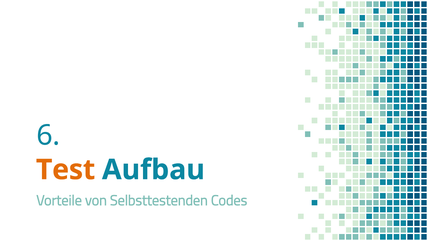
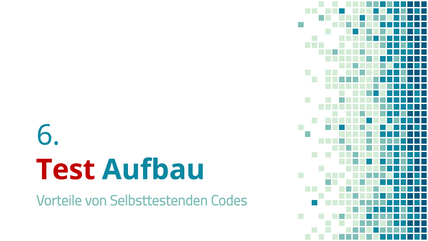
Test colour: orange -> red (66, 170)
